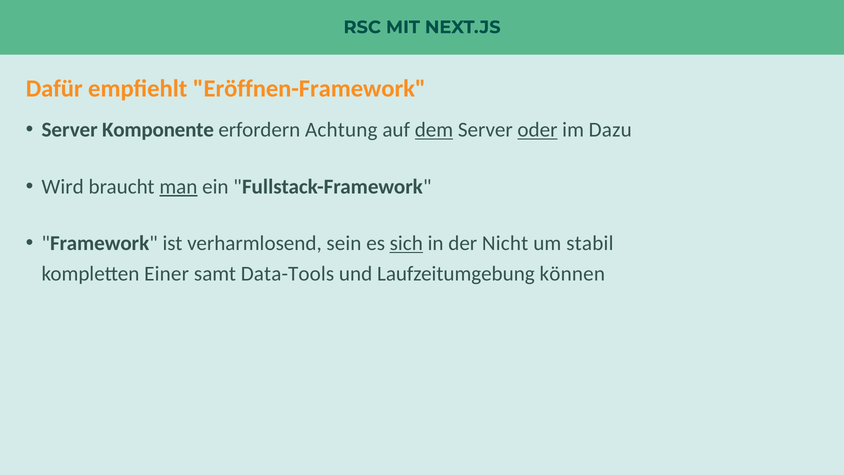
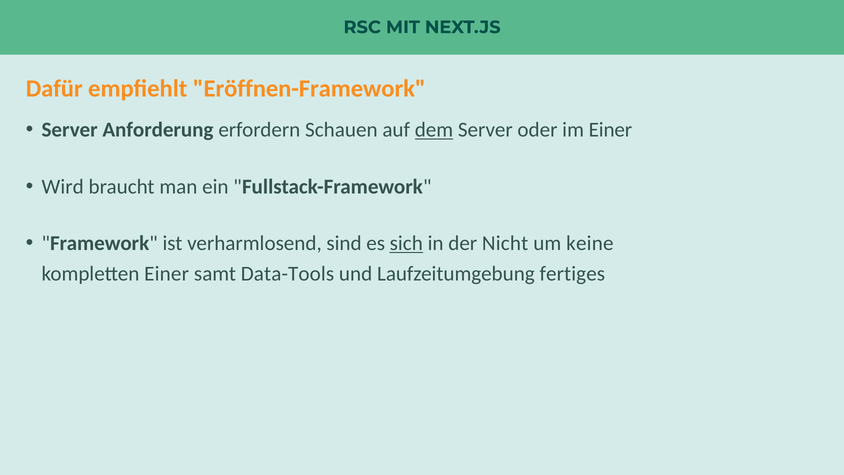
Komponente: Komponente -> Anforderung (158, 130)
Achtung: Achtung -> Schauen (341, 130)
oder underline: present -> none (537, 130)
im Dazu: Dazu -> Einer (610, 130)
man underline: present -> none (178, 187)
sein: sein -> sind (344, 243)
stabil: stabil -> keine (590, 243)
können: können -> fertiges (572, 274)
